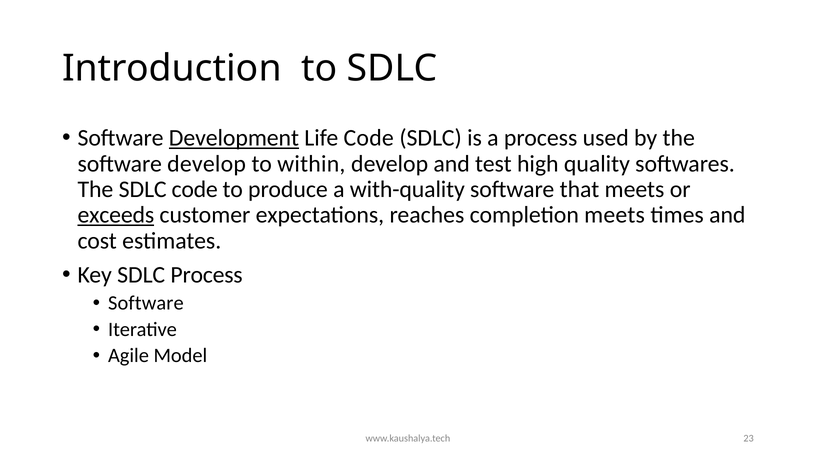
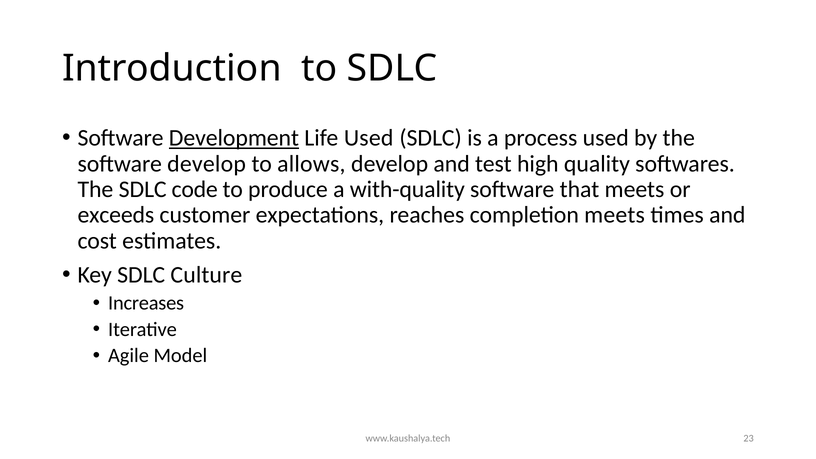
Life Code: Code -> Used (369, 138)
within: within -> allows (311, 164)
exceeds underline: present -> none (116, 215)
SDLC Process: Process -> Culture (206, 275)
Software: Software -> Increases (146, 303)
